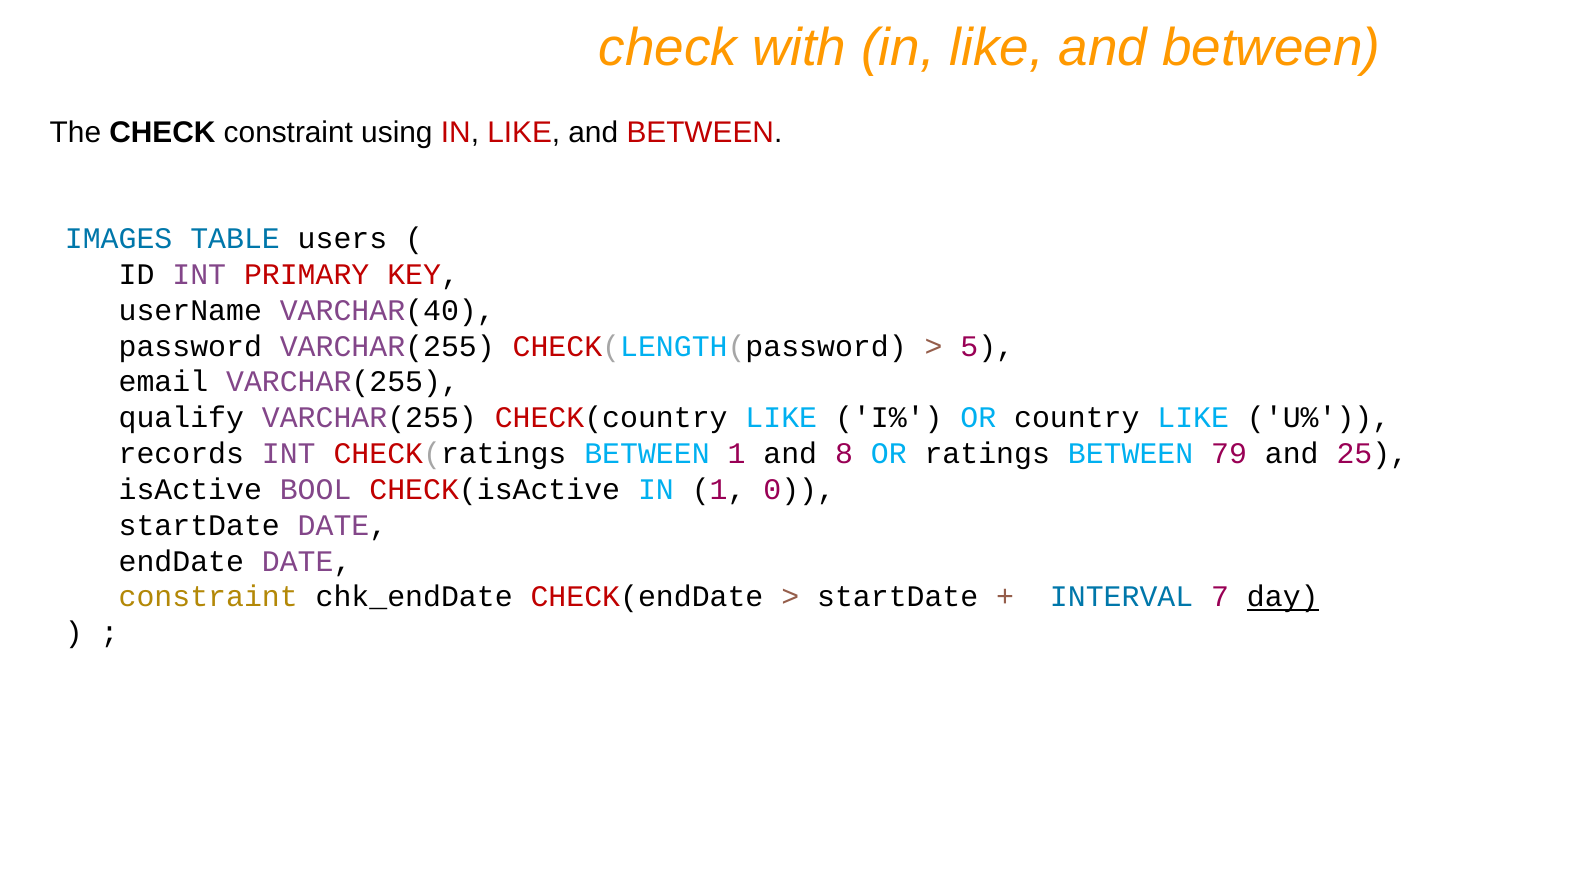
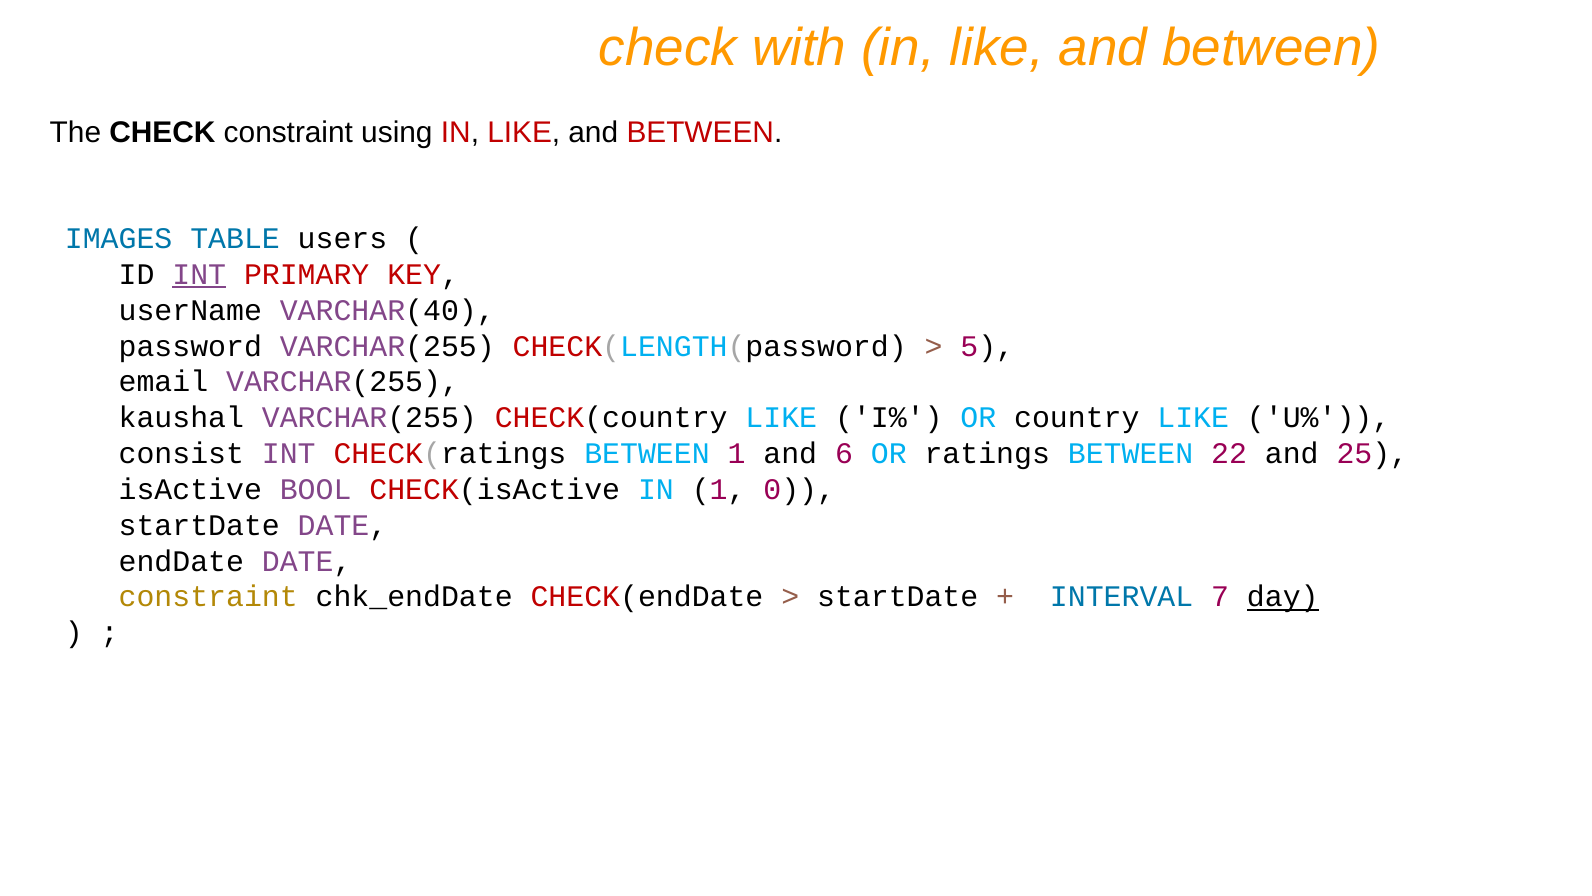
INT underline: none -> present (199, 274)
qualify: qualify -> kaushal (181, 418)
records: records -> consist (181, 453)
8: 8 -> 6 (844, 453)
79: 79 -> 22 (1229, 453)
